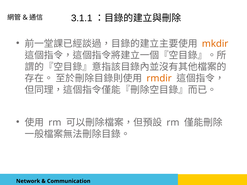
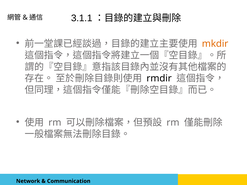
rmdir colour: orange -> black (159, 78)
